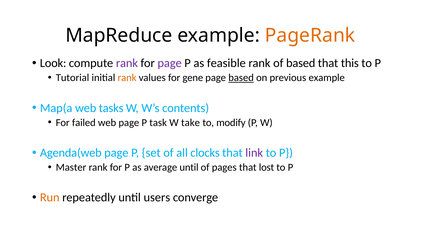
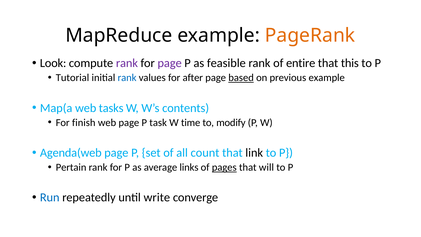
of based: based -> entire (301, 63)
rank colour: orange -> blue (127, 78)
gene: gene -> after (193, 78)
failed: failed -> finish (84, 122)
take: take -> time (191, 122)
clocks: clocks -> count (205, 153)
link colour: purple -> black (254, 153)
Master: Master -> Pertain (71, 167)
average until: until -> links (189, 167)
pages underline: none -> present (224, 167)
lost: lost -> will (266, 167)
Run colour: orange -> blue (50, 197)
users: users -> write (157, 197)
